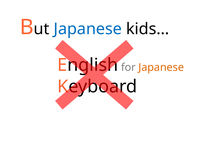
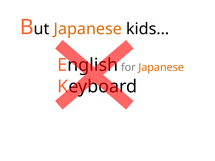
Japanese colour: blue -> orange (88, 29)
